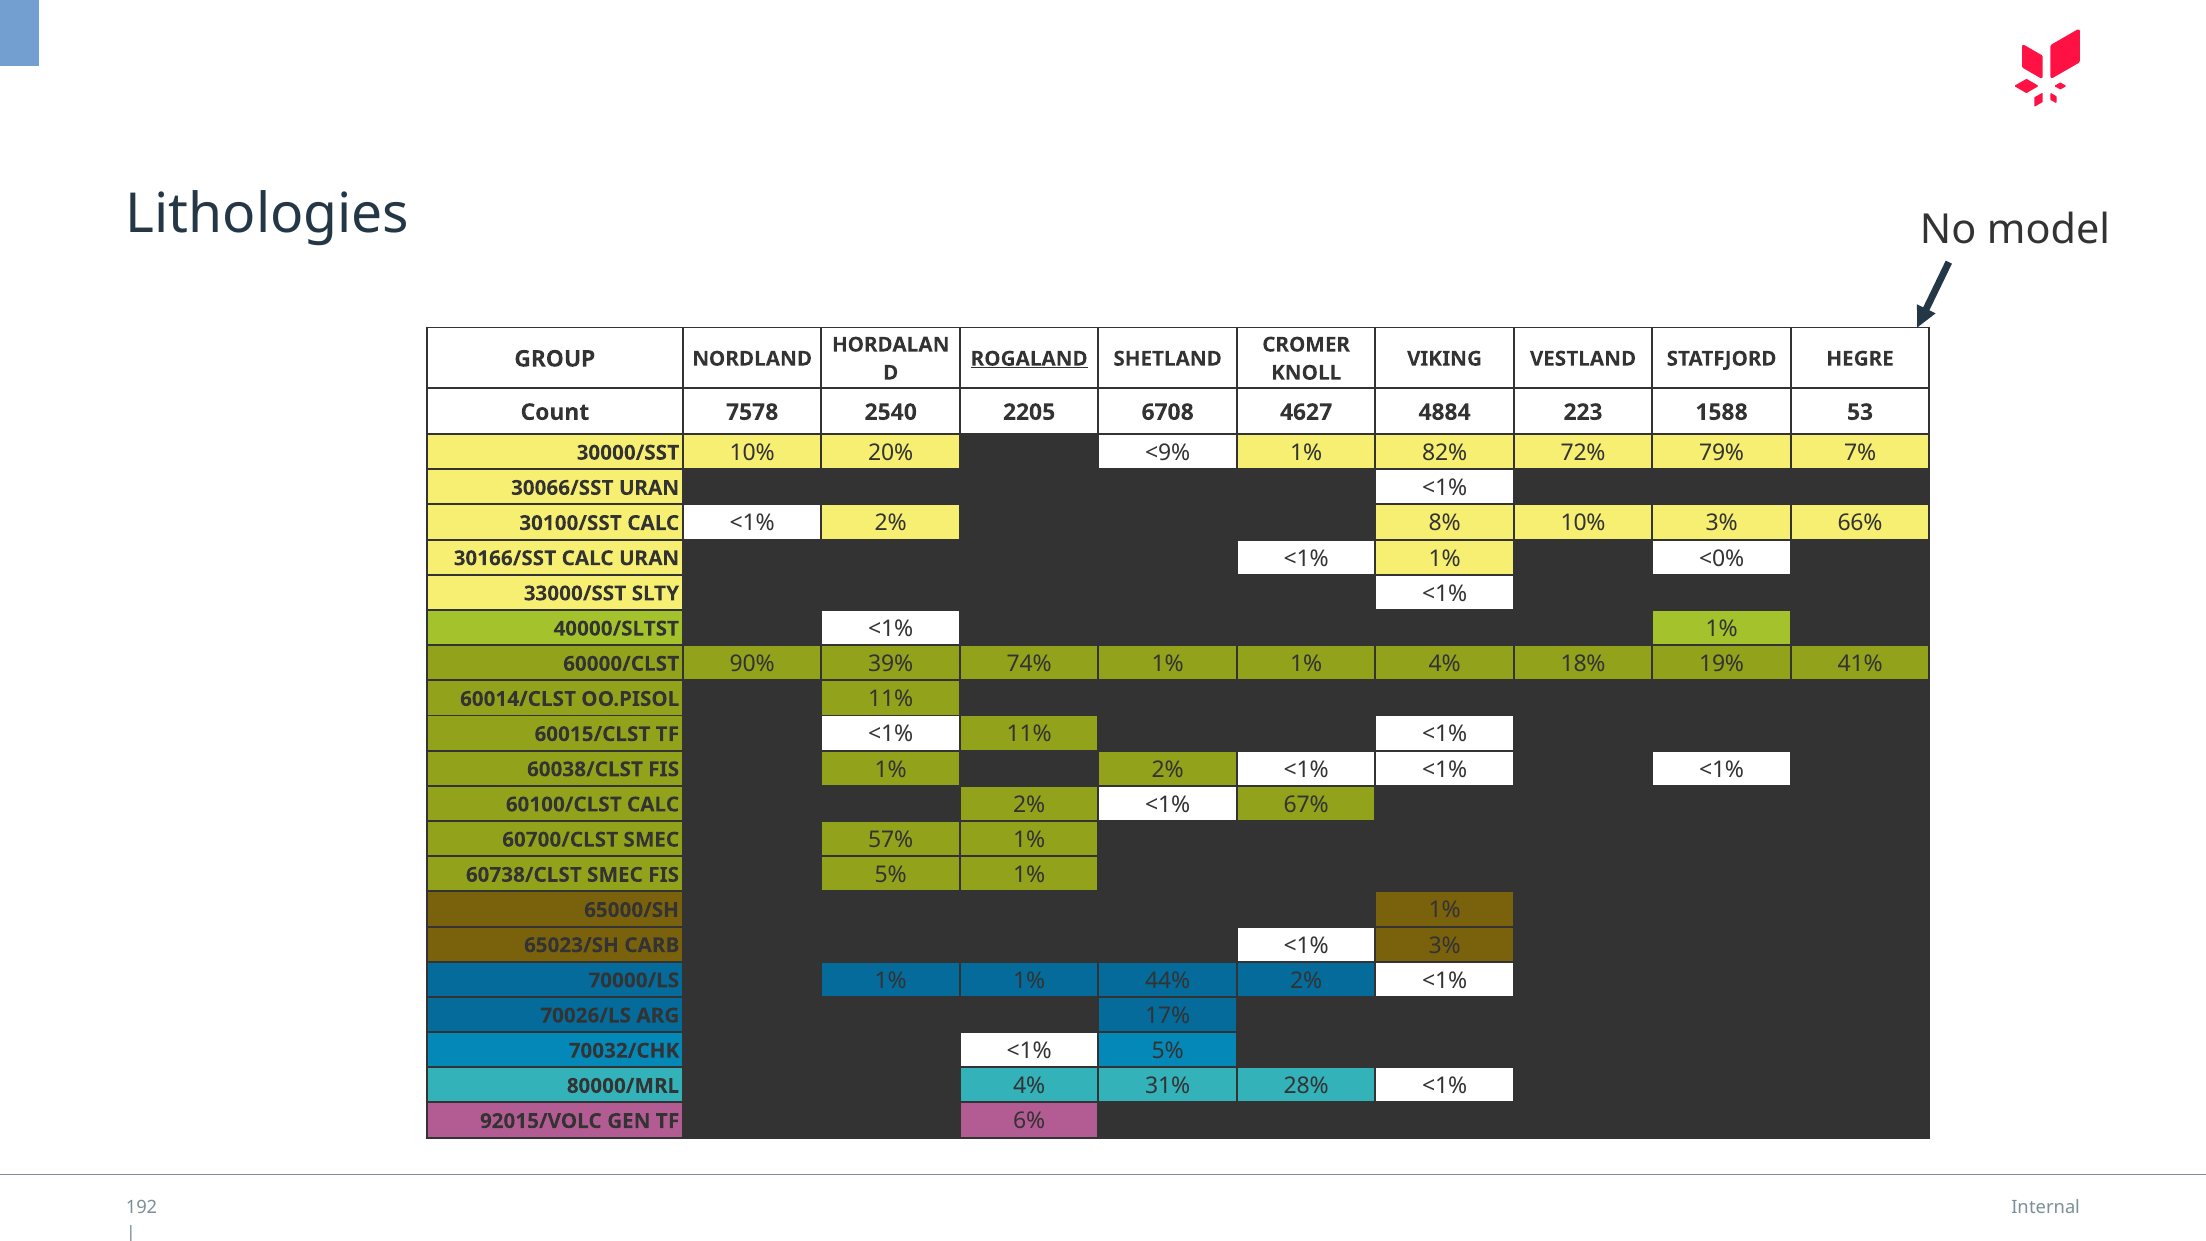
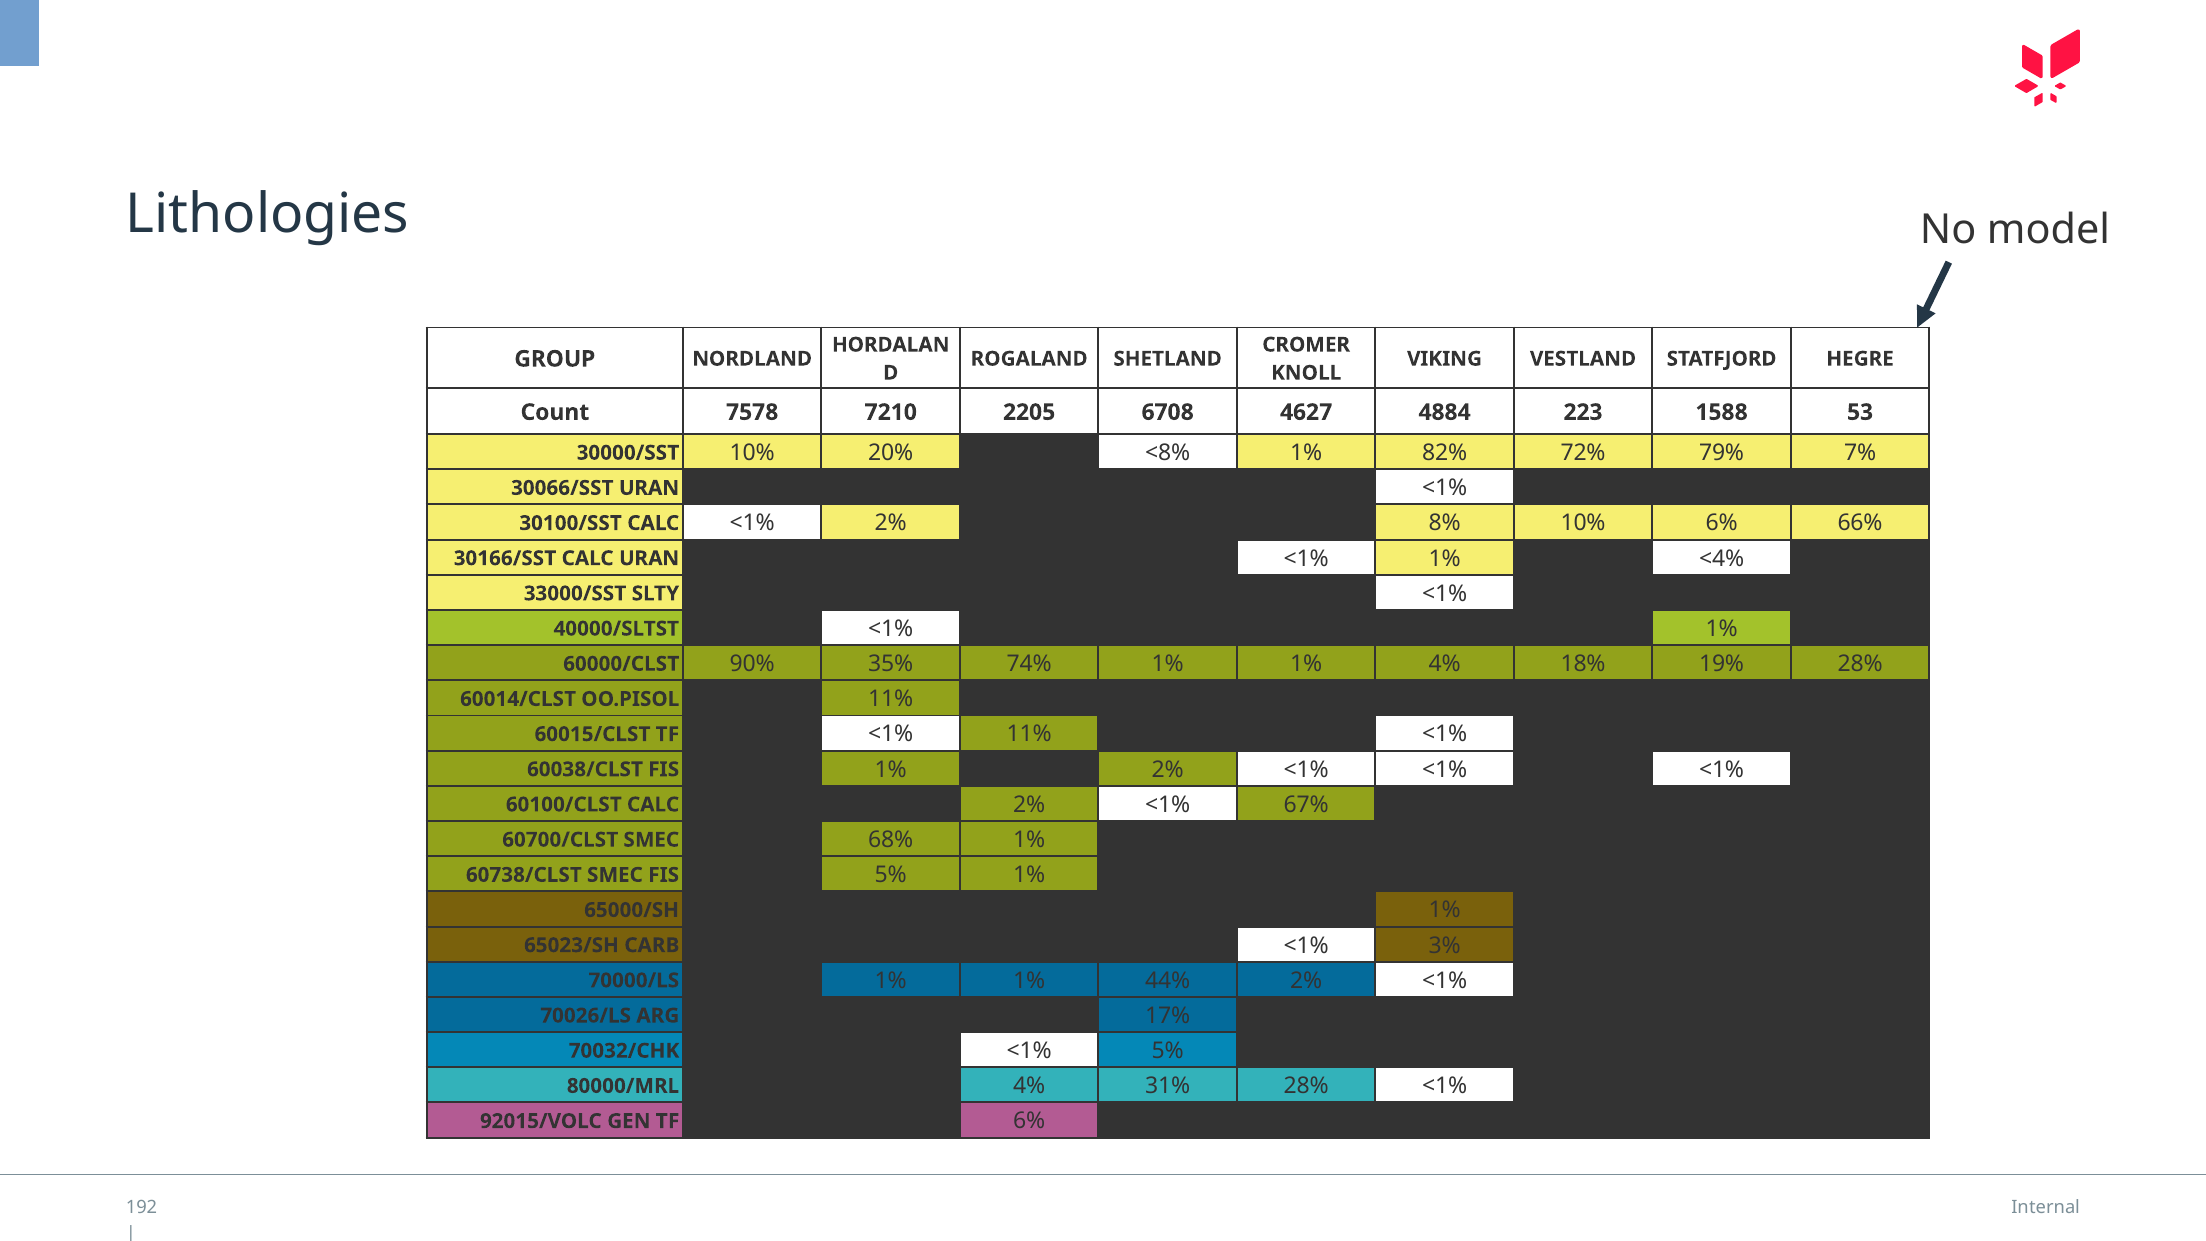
ROGALAND underline: present -> none (1029, 359)
2540: 2540 -> 7210 (891, 412)
<9%: <9% -> <8% (1168, 453)
10% 3%: 3% -> 6% (1722, 523)
<0%: <0% -> <4% (1722, 558)
39%: 39% -> 35% (891, 664)
19% 41%: 41% -> 28% (1860, 664)
57%: 57% -> 68% (891, 840)
